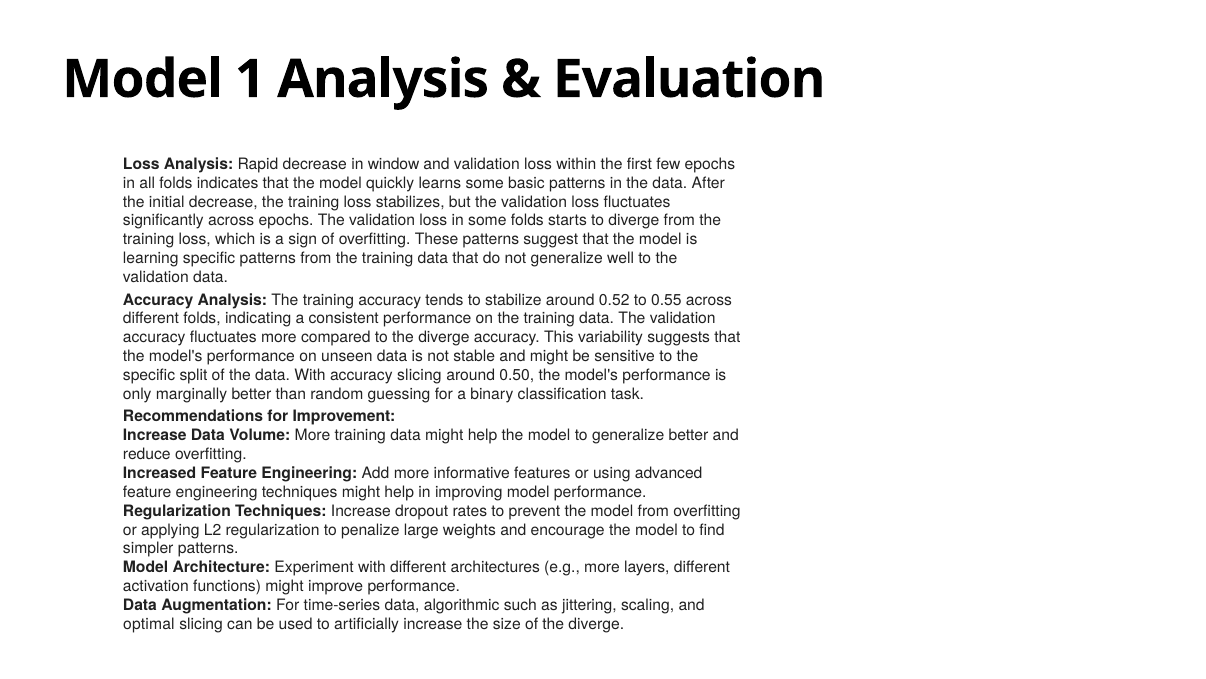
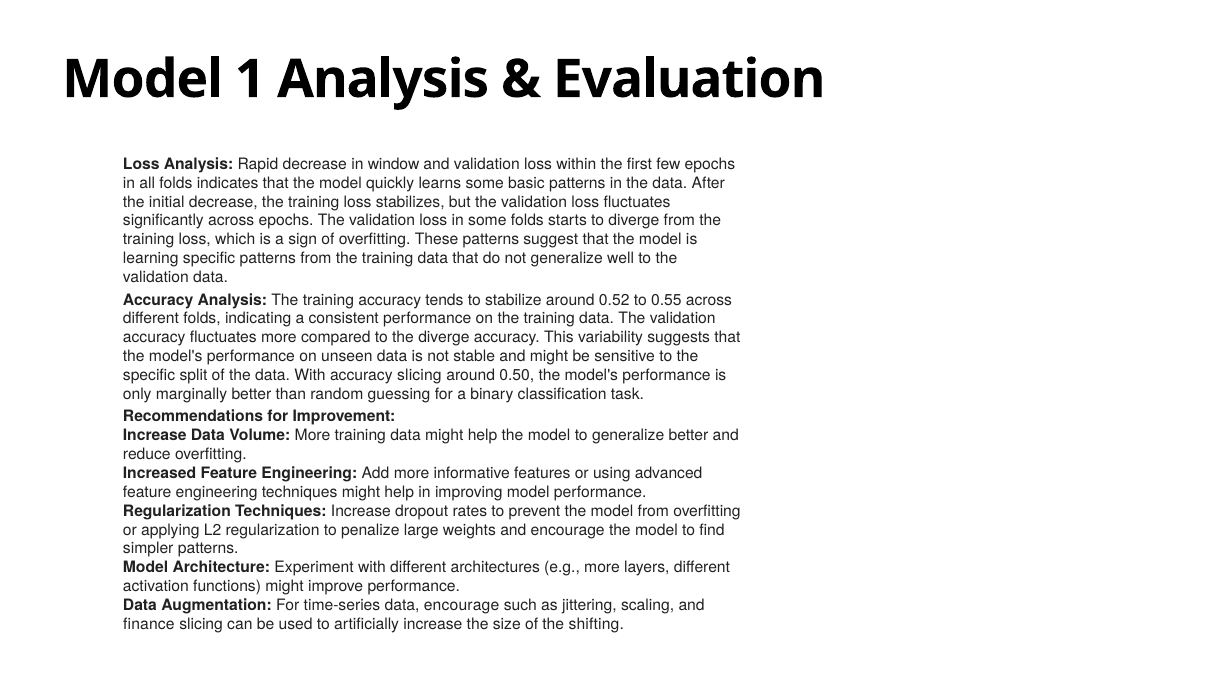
data algorithmic: algorithmic -> encourage (462, 605)
optimal: optimal -> finance (149, 624)
of the diverge: diverge -> shifting (596, 624)
